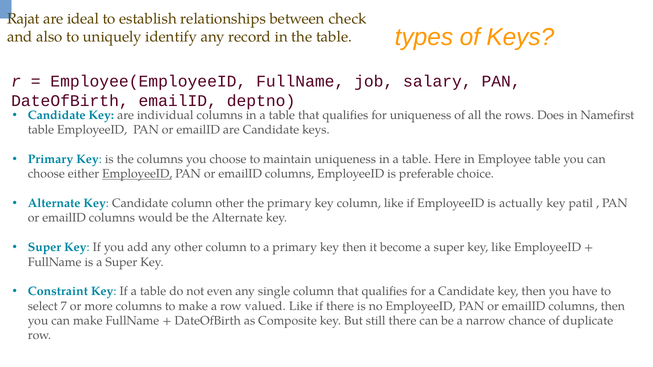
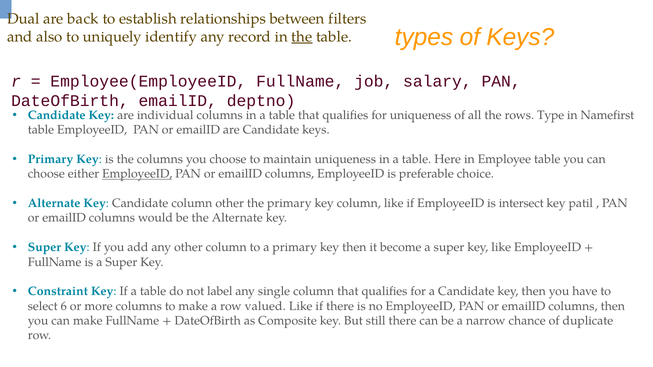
Rajat: Rajat -> Dual (23, 19)
ideal: ideal -> back (83, 19)
check: check -> filters (348, 19)
the underline: none -> present (302, 37)
Does: Does -> Type (551, 115)
actually: actually -> intersect (521, 203)
even: even -> label (220, 292)
7: 7 -> 6 (64, 306)
